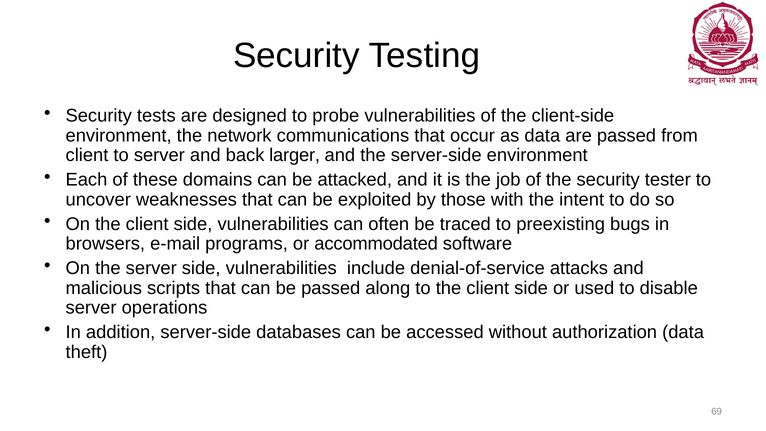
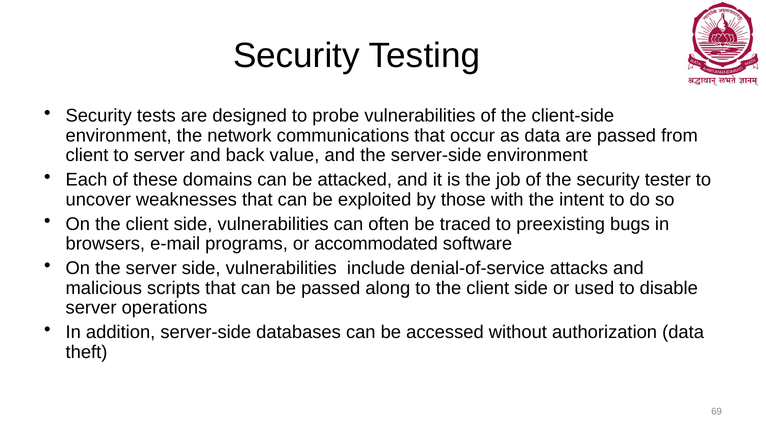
larger: larger -> value (294, 155)
